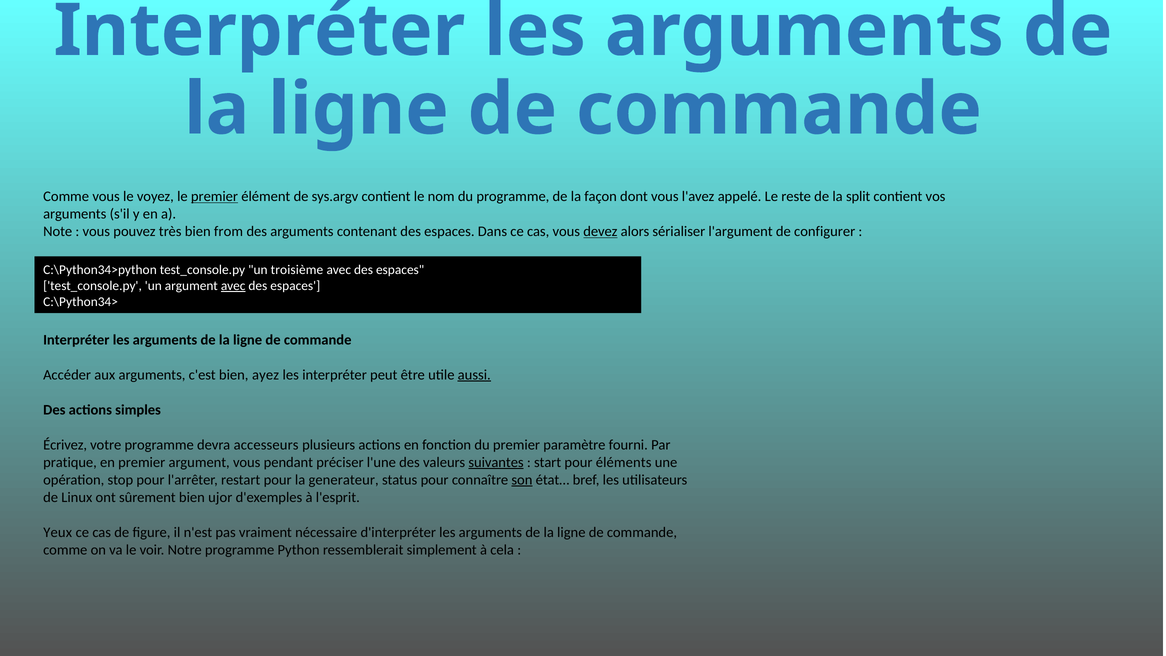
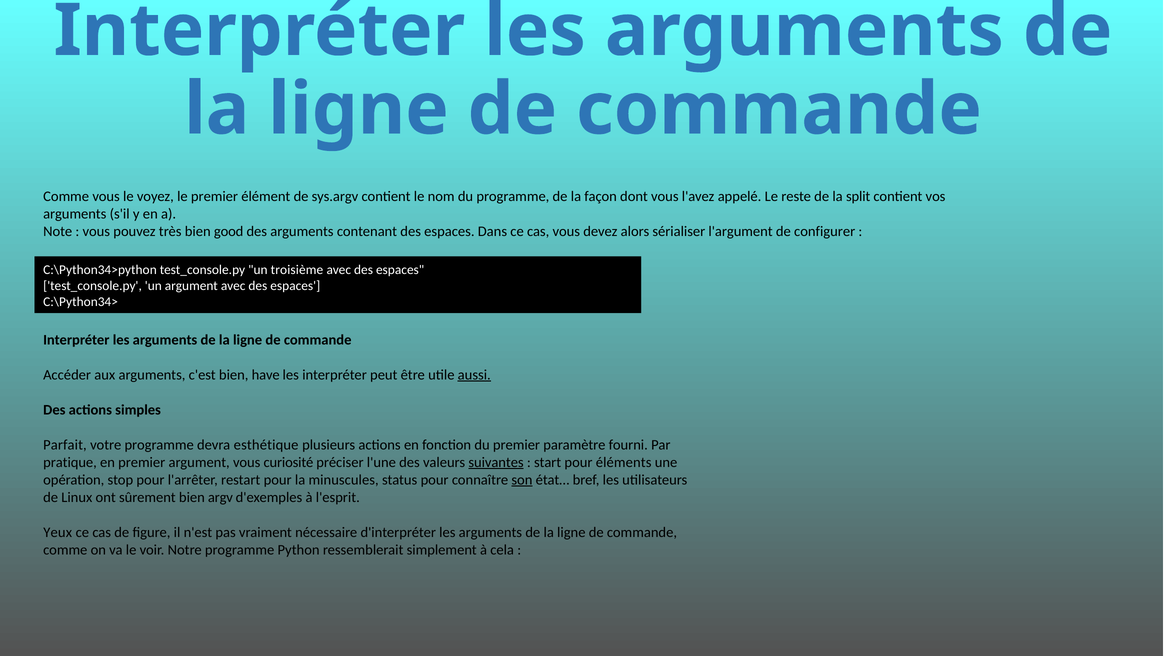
premier underline: present -> none (214, 196)
from: from -> good (229, 231)
devez underline: present -> none (600, 231)
avec underline: present -> none (233, 286)
ayez: ayez -> have (266, 375)
Écrivez: Écrivez -> Parfait (65, 445)
accesseurs: accesseurs -> esthétique (266, 445)
pendant: pendant -> curiosité (288, 462)
generateur: generateur -> minuscules (344, 480)
ujor: ujor -> argv (220, 497)
